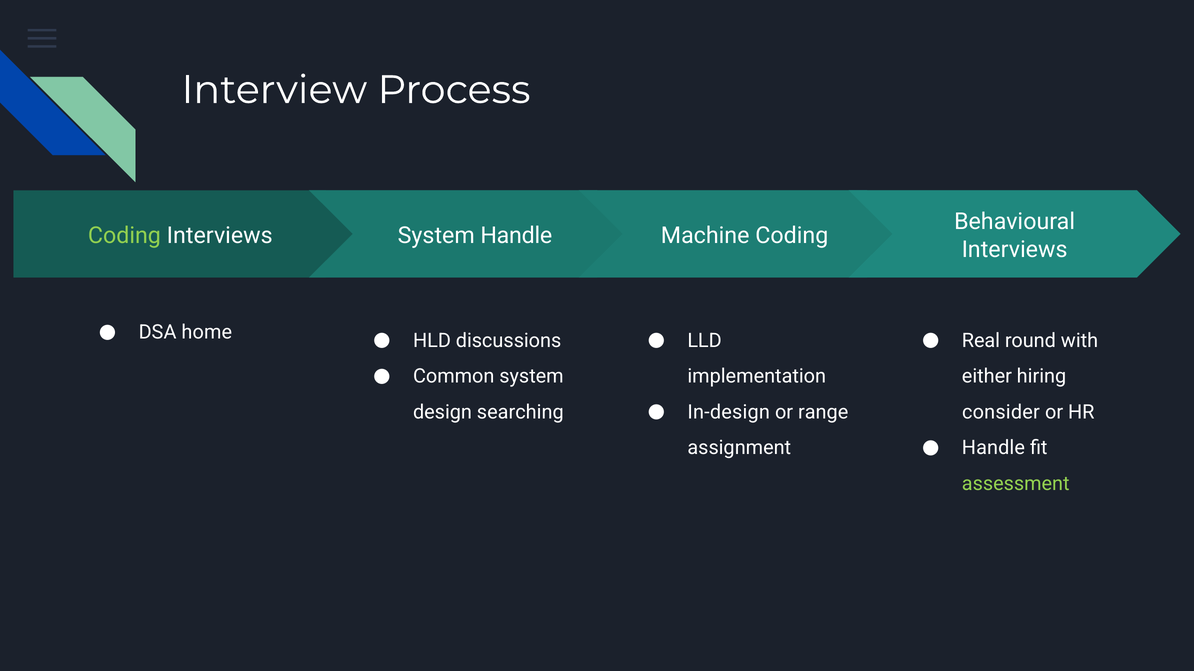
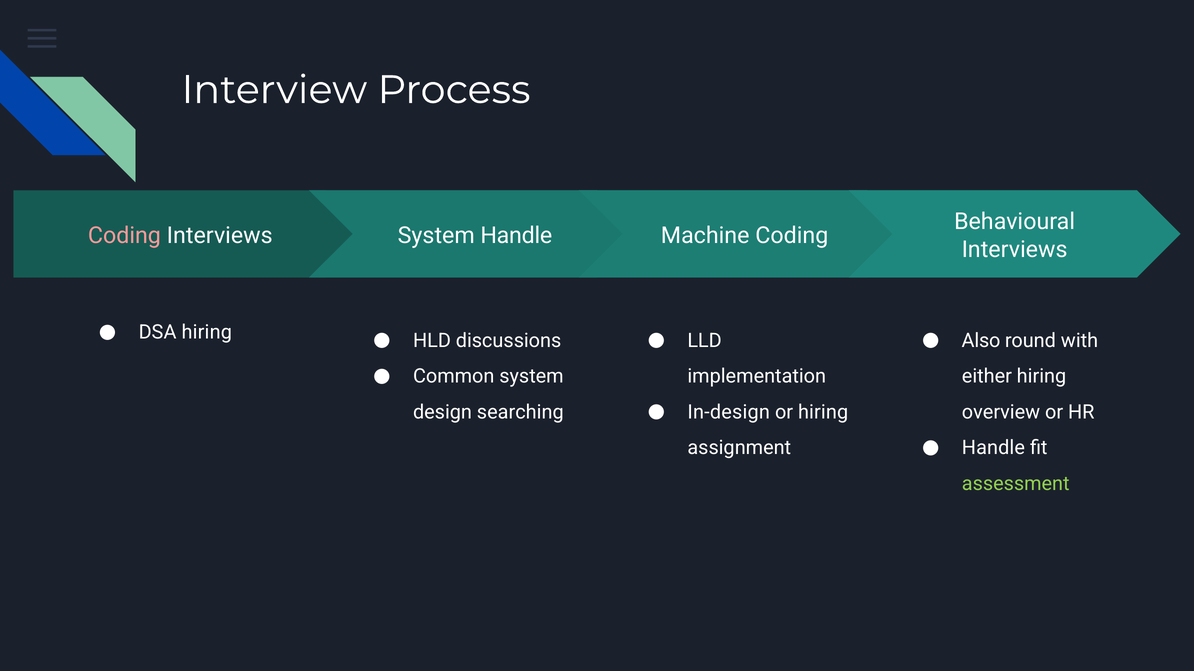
Coding colour: light green -> pink (124, 236)
DSA home: home -> hiring (207, 333)
Real: Real -> Also (981, 341)
or range: range -> hiring (823, 413)
consider: consider -> overview (1001, 413)
